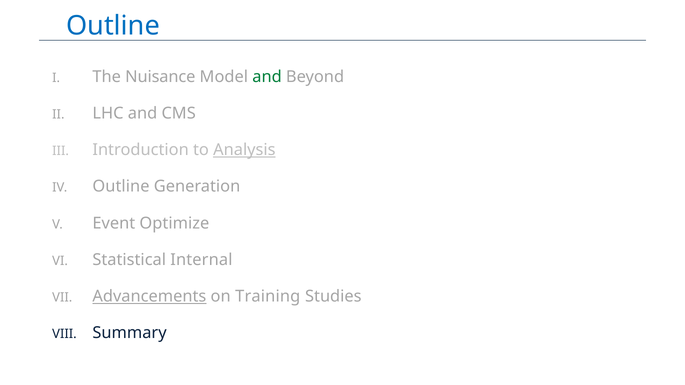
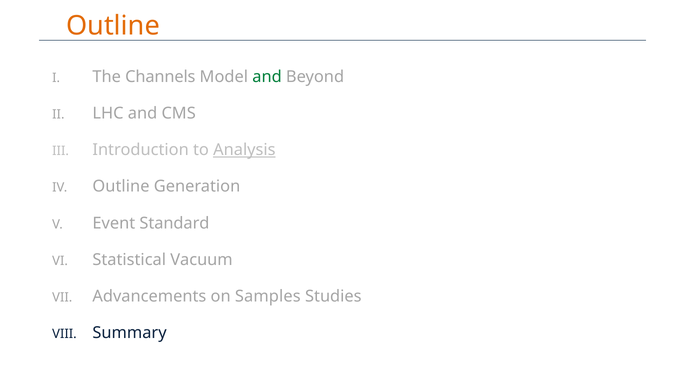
Outline colour: blue -> orange (113, 26)
Nuisance: Nuisance -> Channels (160, 77)
Optimize: Optimize -> Standard (174, 223)
Internal: Internal -> Vacuum (201, 260)
Advancements underline: present -> none (149, 297)
Training: Training -> Samples (268, 297)
